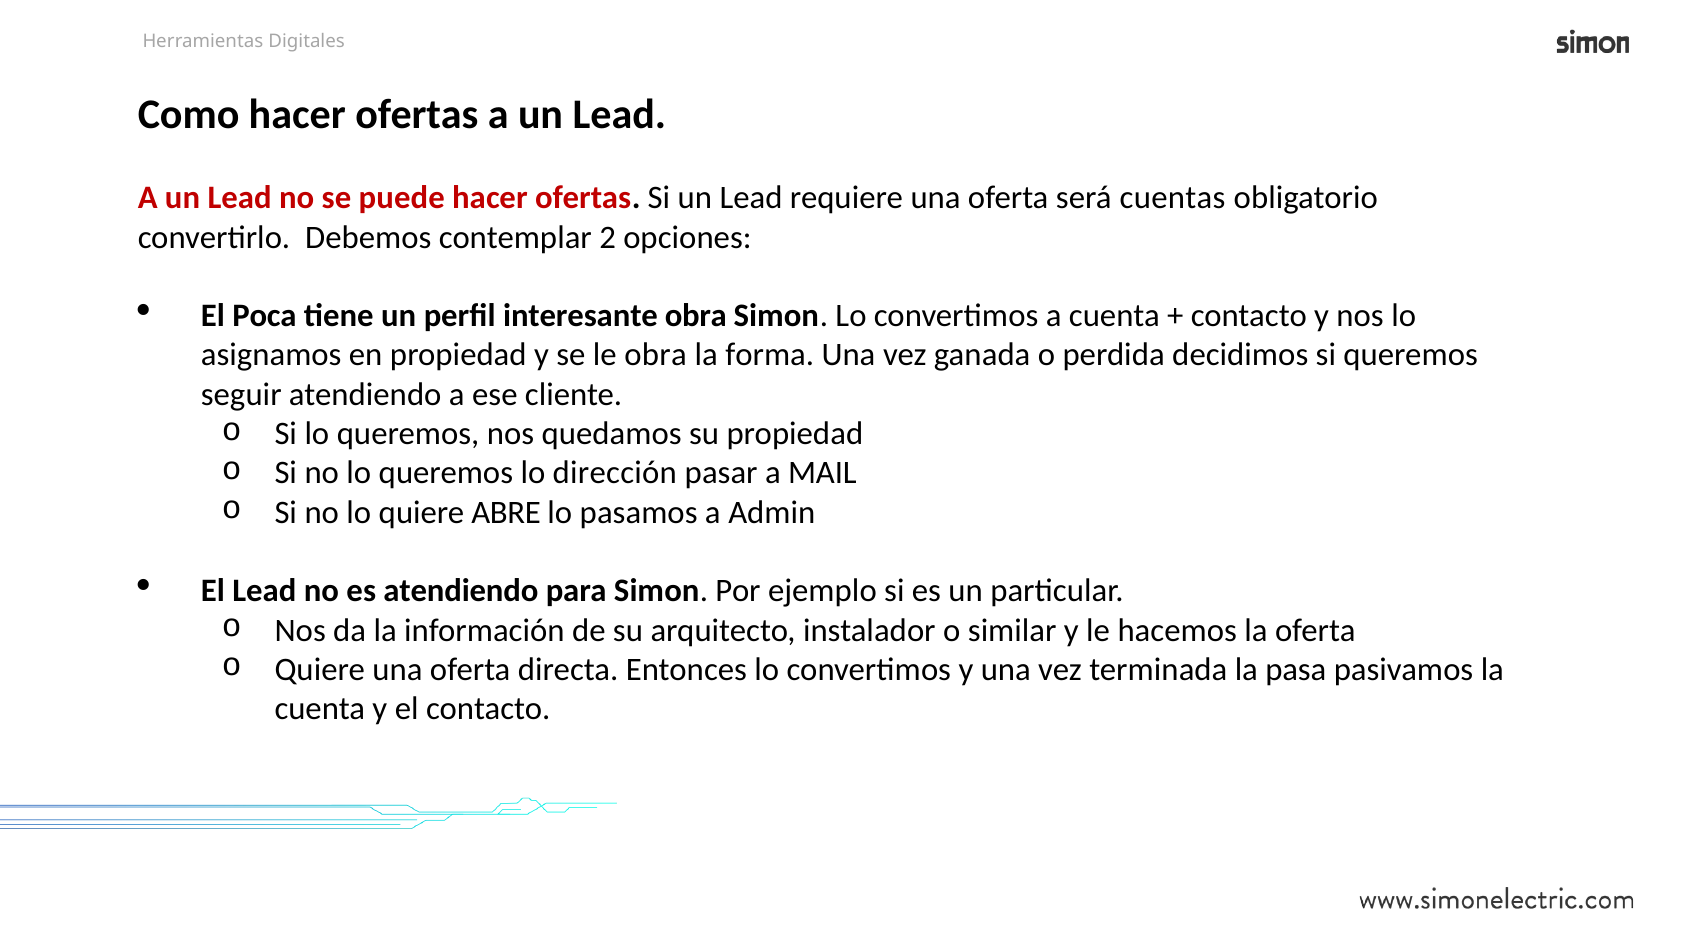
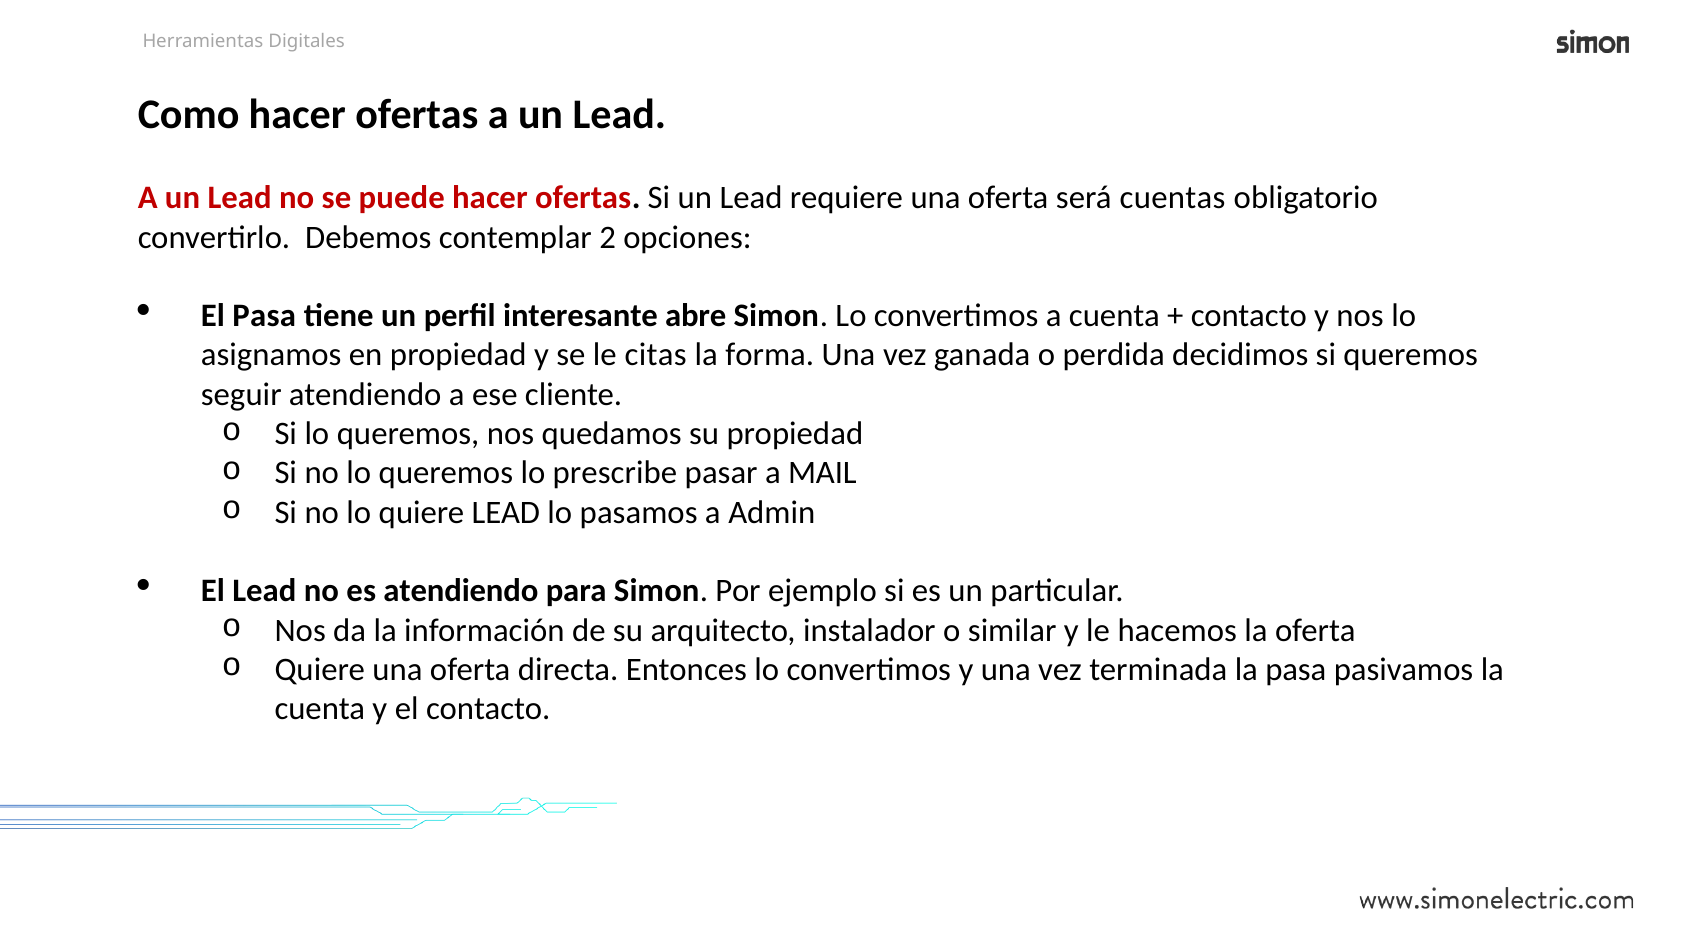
El Poca: Poca -> Pasa (264, 316)
interesante obra: obra -> abre (696, 316)
le obra: obra -> citas (656, 355)
dirección: dirección -> prescribe (615, 473)
quiere ABRE: ABRE -> LEAD (506, 512)
